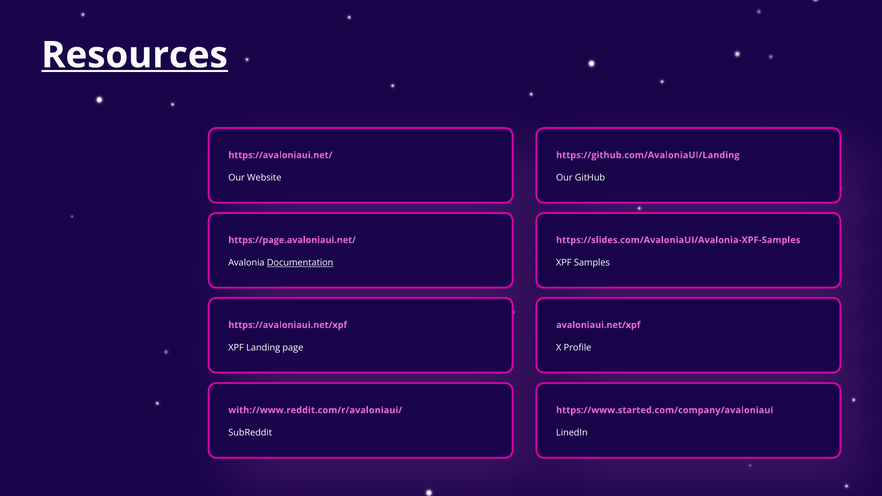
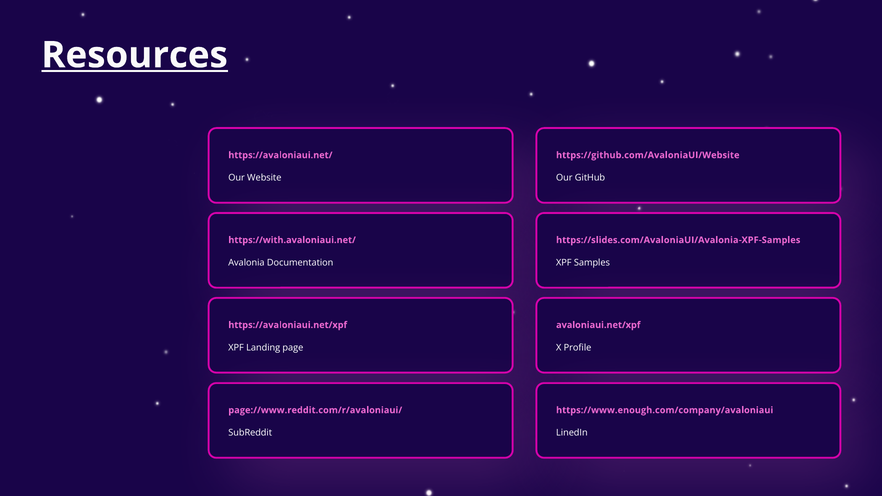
https://github.com/AvaloniaUI/Landing: https://github.com/AvaloniaUI/Landing -> https://github.com/AvaloniaUI/Website (648, 155)
https://page.avaloniaui.net/: https://page.avaloniaui.net/ -> https://with.avaloniaui.net/ (292, 240)
Documentation underline: present -> none (300, 263)
with://www.reddit.com/r/avaloniaui/: with://www.reddit.com/r/avaloniaui/ -> page://www.reddit.com/r/avaloniaui/ (315, 410)
https://www.started.com/company/avaloniaui: https://www.started.com/company/avaloniaui -> https://www.enough.com/company/avaloniaui (665, 410)
